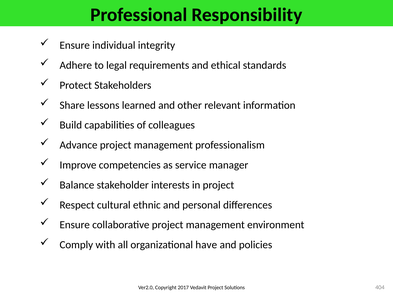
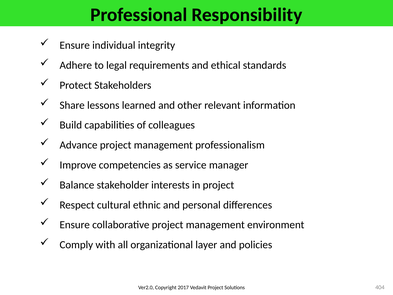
have: have -> layer (206, 245)
